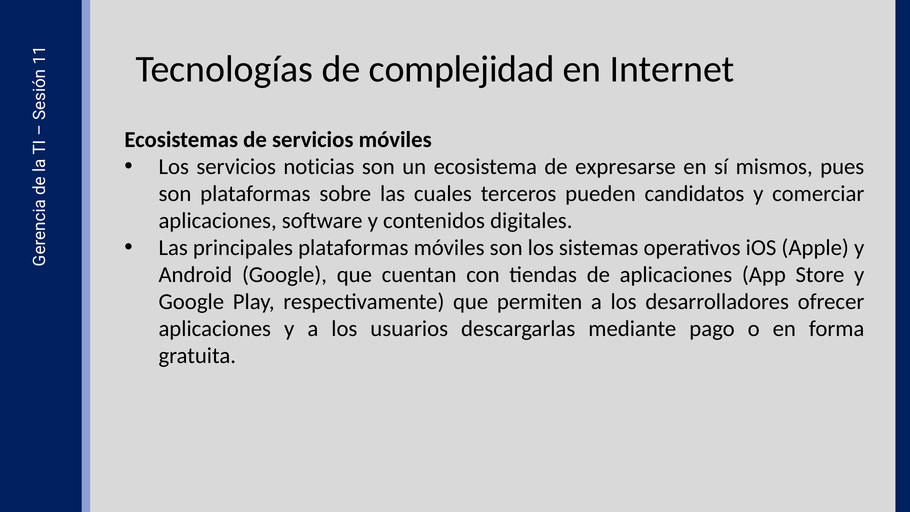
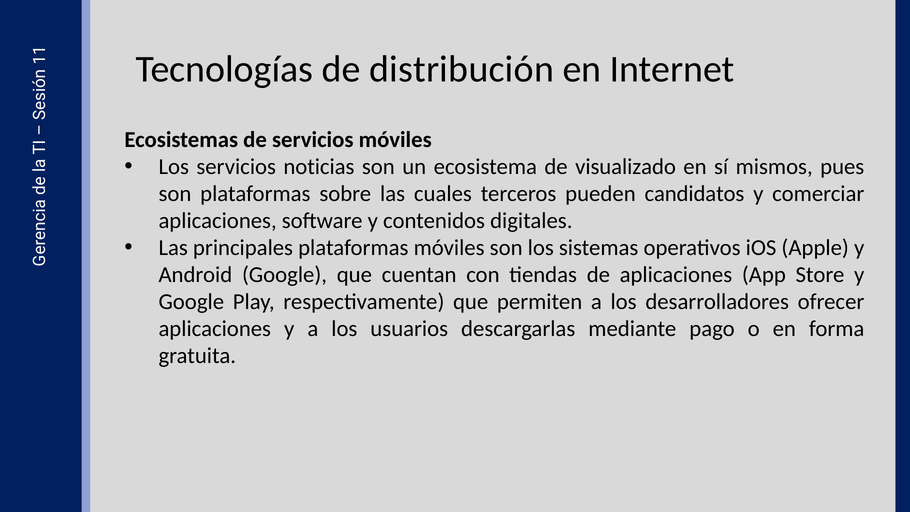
complejidad: complejidad -> distribución (461, 69)
expresarse: expresarse -> visualizado (626, 167)
